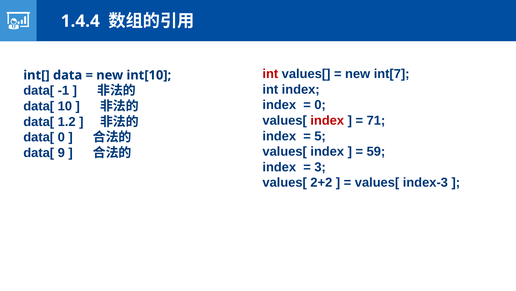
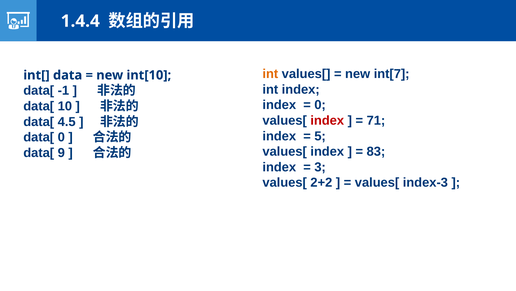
int colour: red -> orange (270, 74)
1.2: 1.2 -> 4.5 (67, 121)
59: 59 -> 83 (376, 151)
